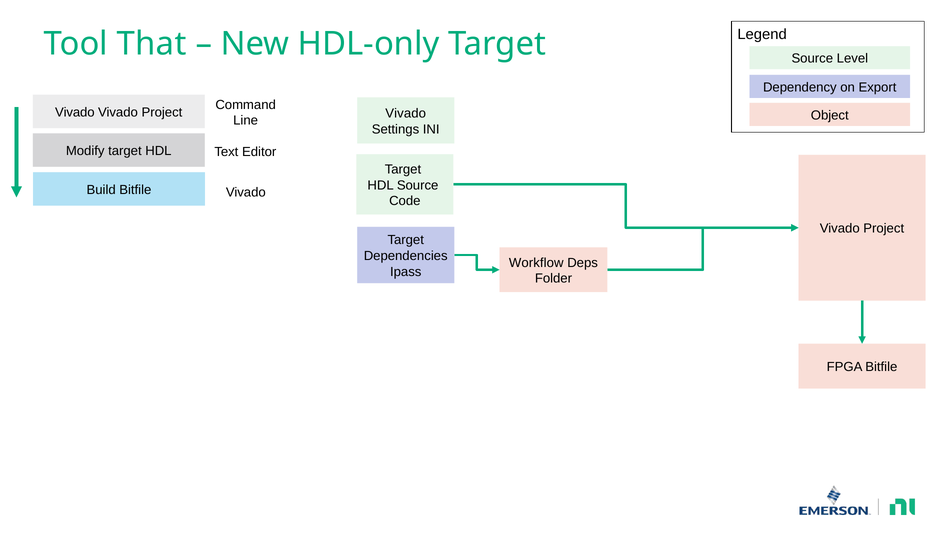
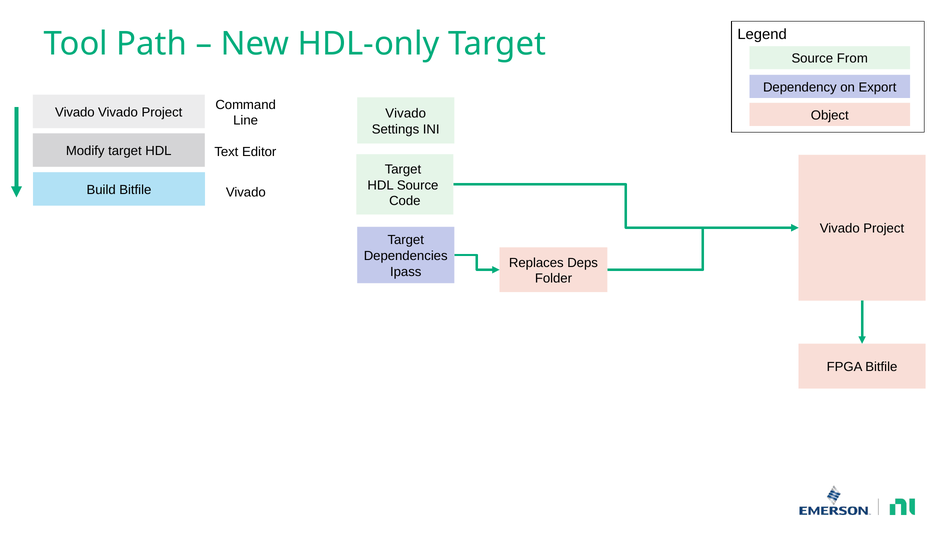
That: That -> Path (152, 44)
Level: Level -> From (852, 59)
Workflow: Workflow -> Replaces (536, 263)
